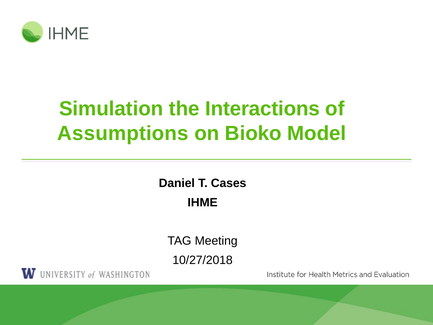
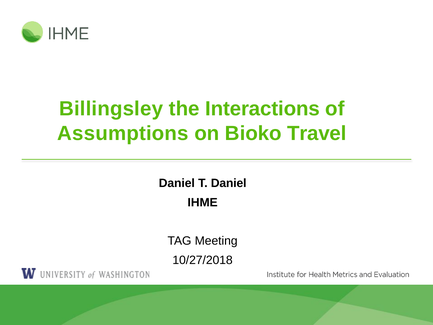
Simulation: Simulation -> Billingsley (111, 109)
Model: Model -> Travel (317, 133)
T Cases: Cases -> Daniel (229, 183)
